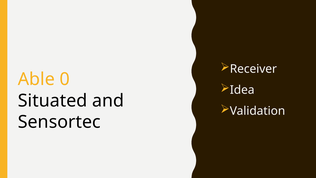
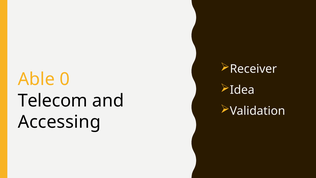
Situated: Situated -> Telecom (53, 101)
Sensortec: Sensortec -> Accessing (59, 122)
